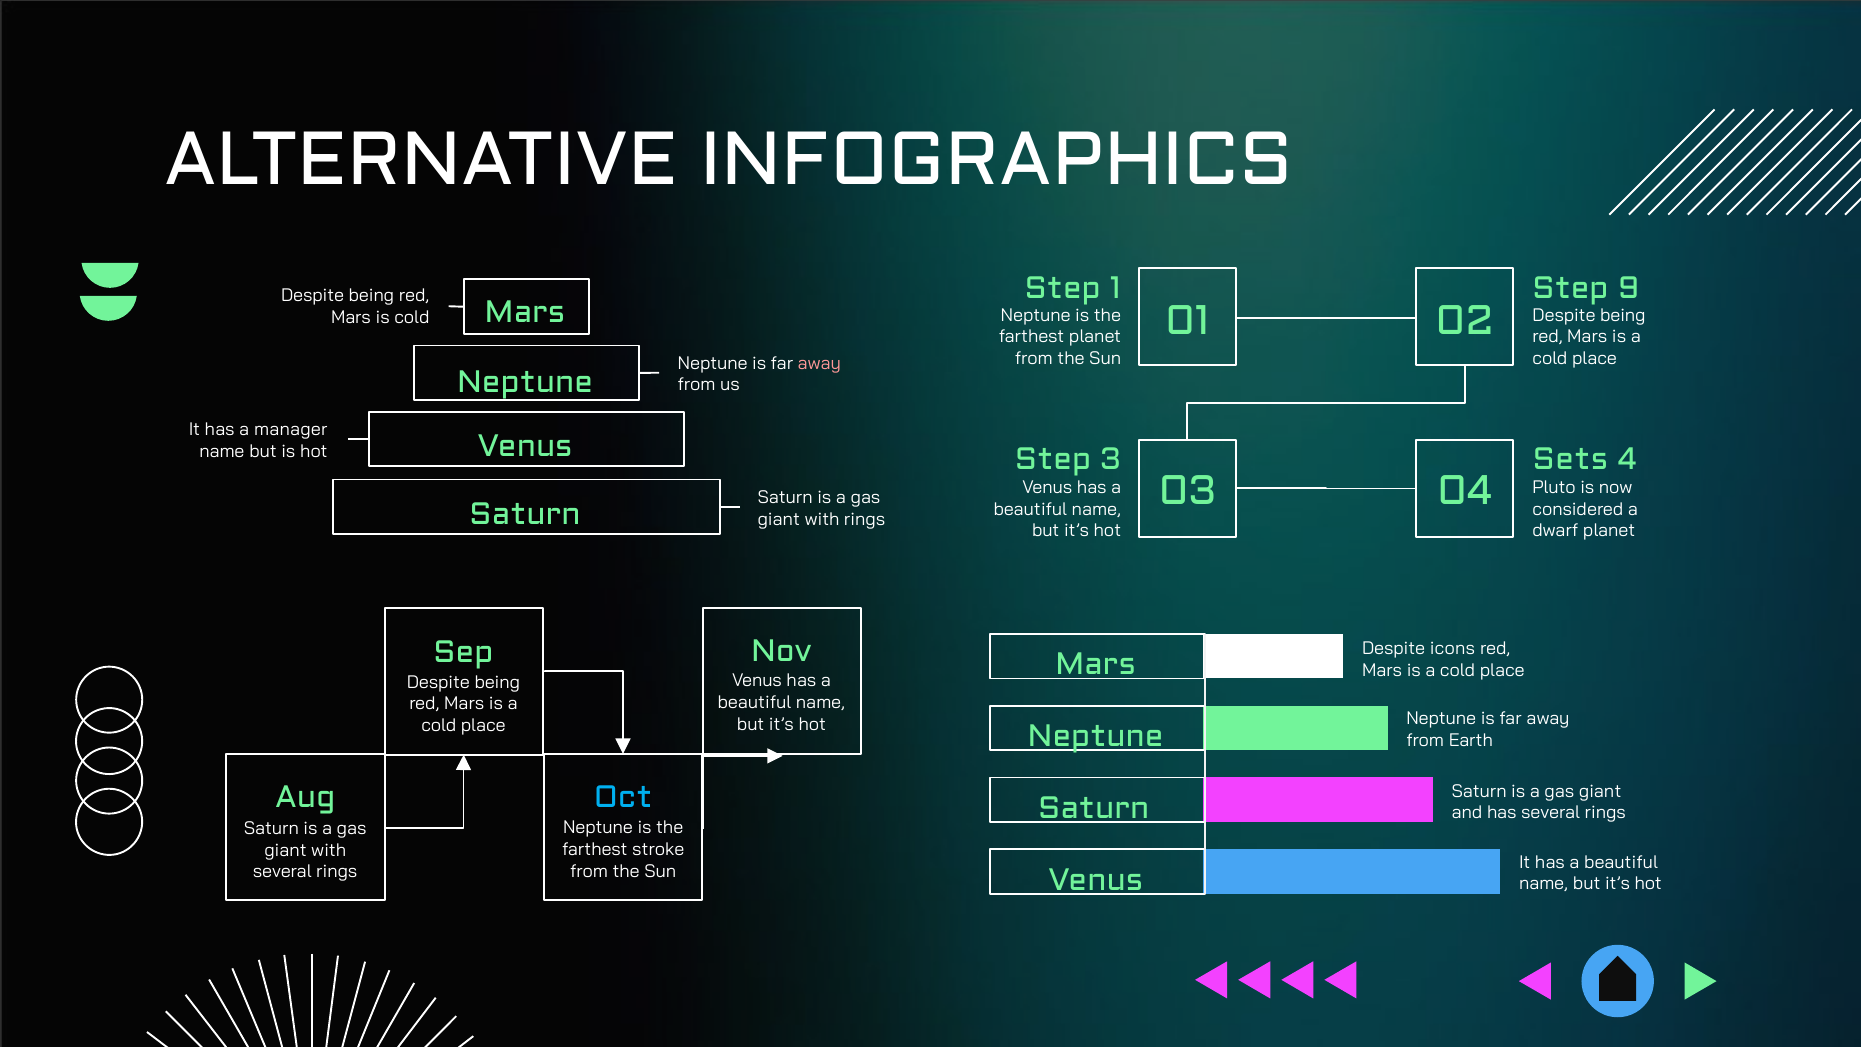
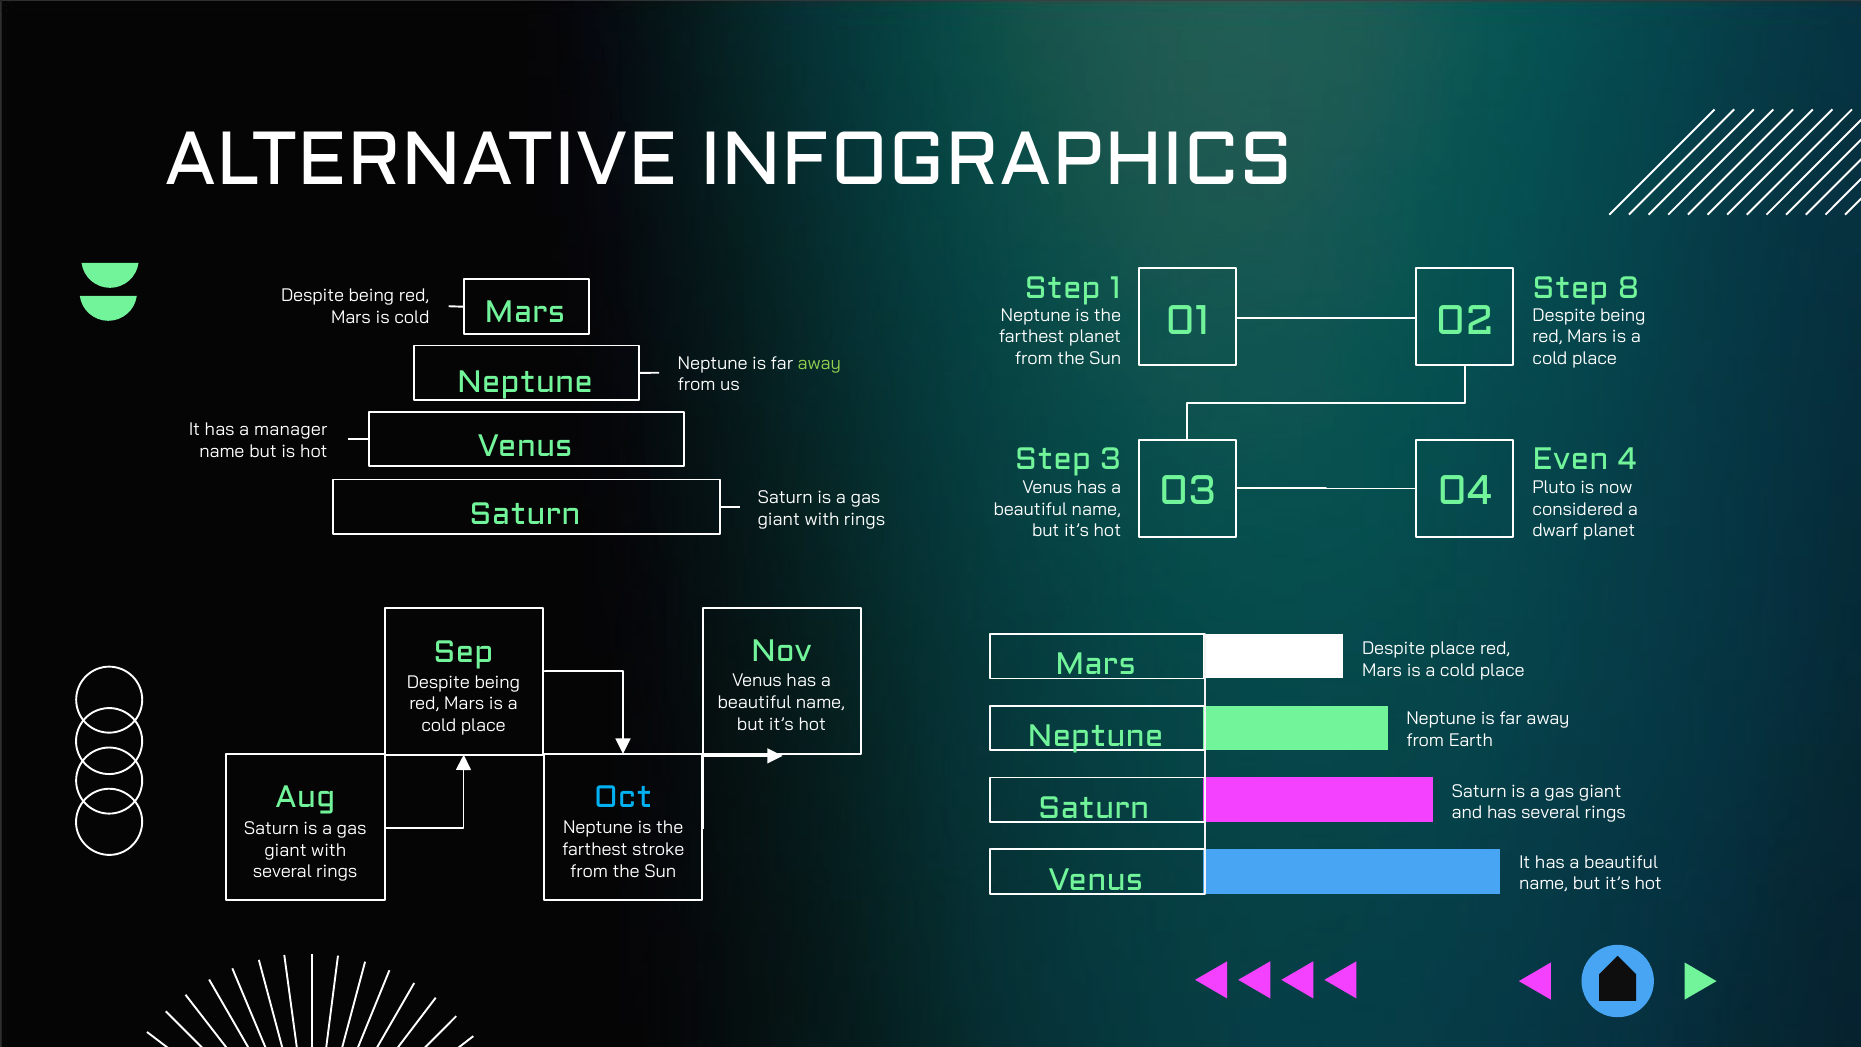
9: 9 -> 8 (1629, 288)
away colour: pink -> light green (819, 363)
Sets: Sets -> Even (1570, 459)
Despite icons: icons -> place (1452, 649)
